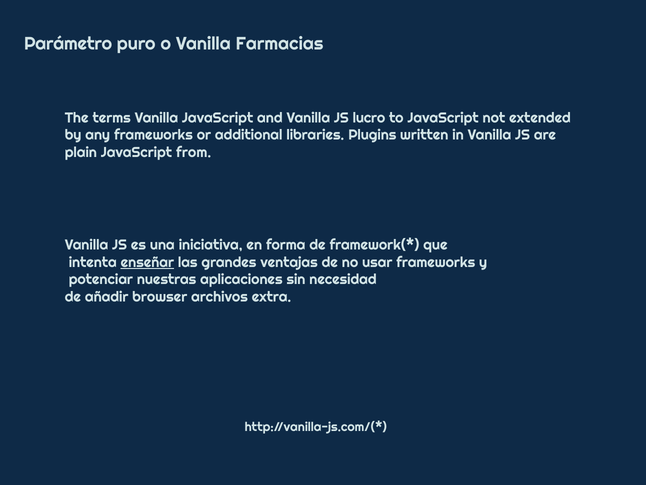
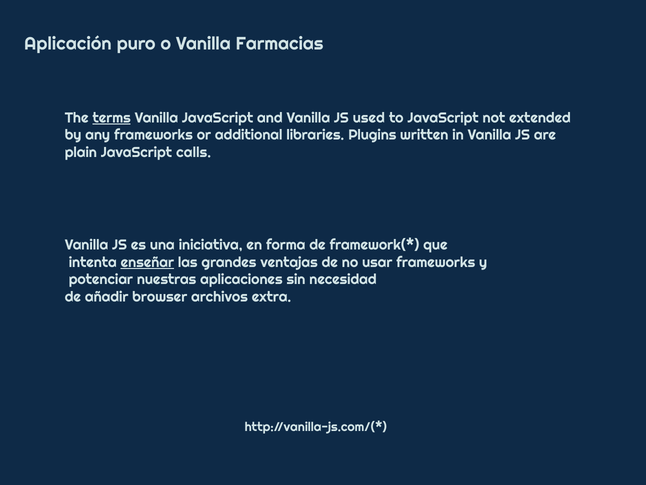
Parámetro: Parámetro -> Aplicación (68, 44)
terms underline: none -> present (112, 118)
lucro: lucro -> used (369, 118)
from: from -> calls (194, 152)
